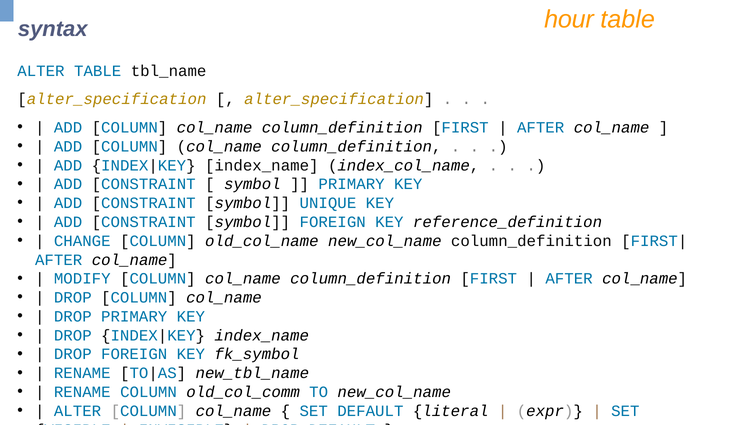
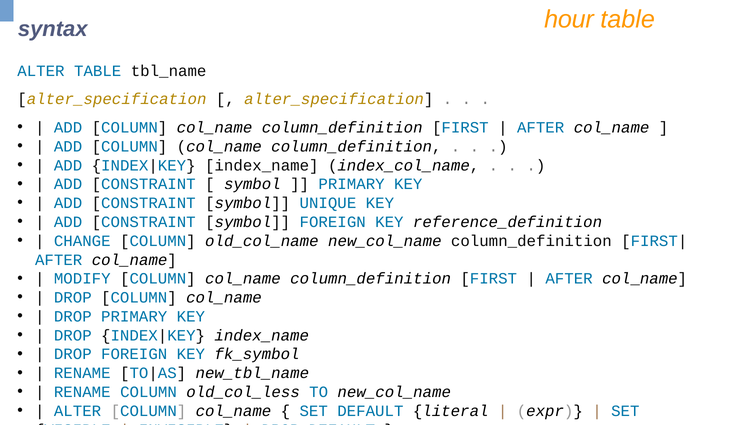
old_col_comm: old_col_comm -> old_col_less (243, 392)
